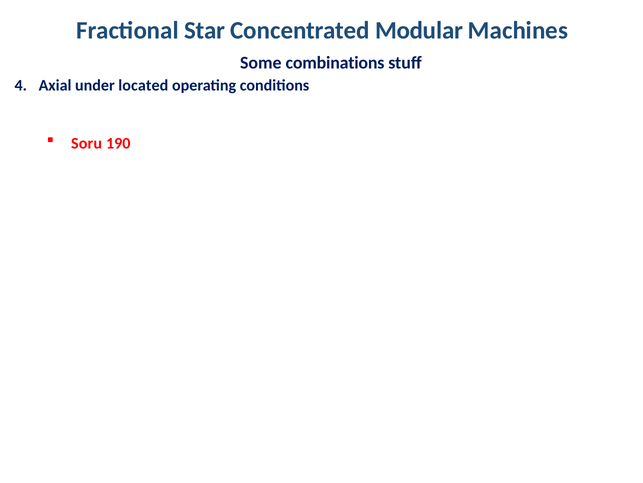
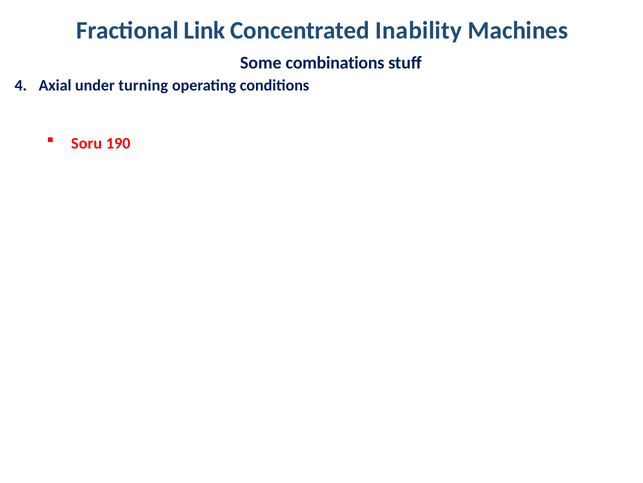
Star: Star -> Link (205, 31)
Modular: Modular -> Inability (419, 31)
located: located -> turning (143, 85)
